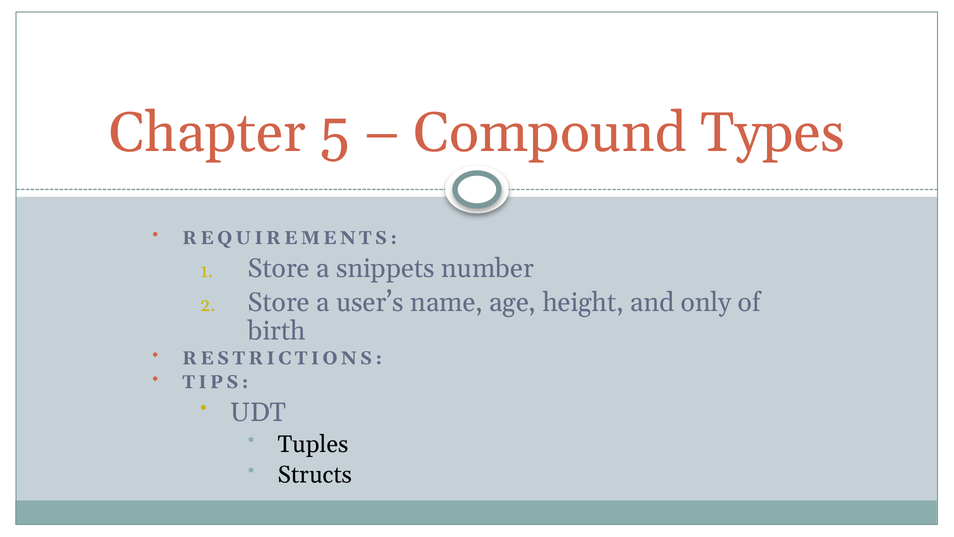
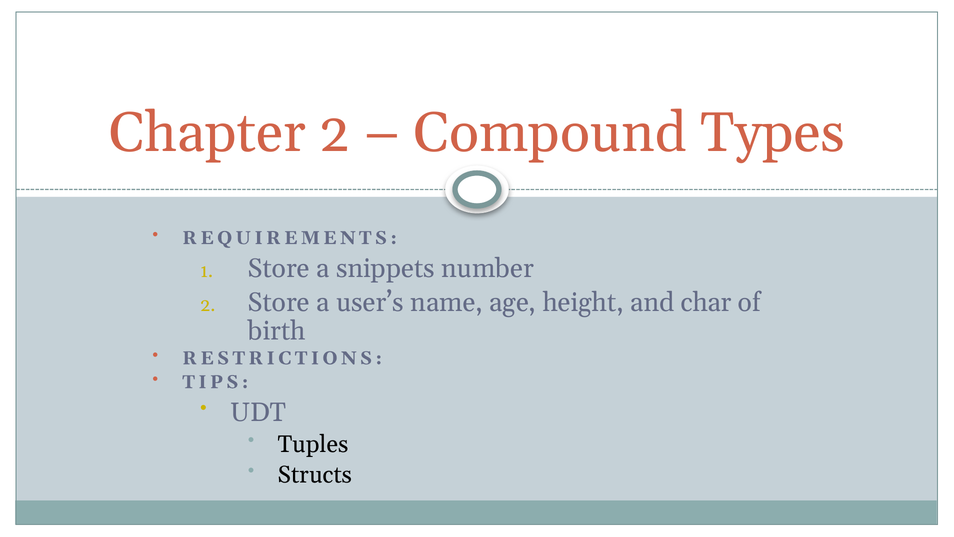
Chapter 5: 5 -> 2 (335, 133)
only: only -> char (706, 302)
